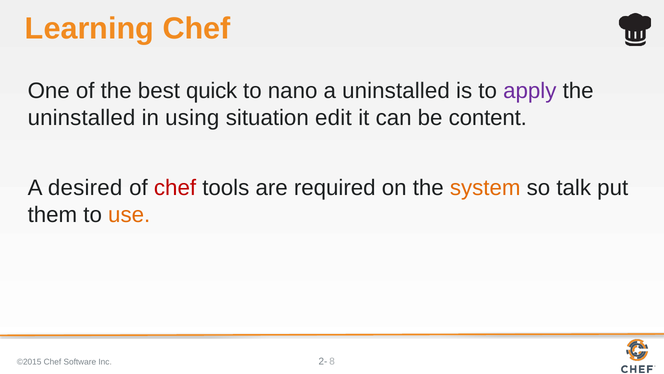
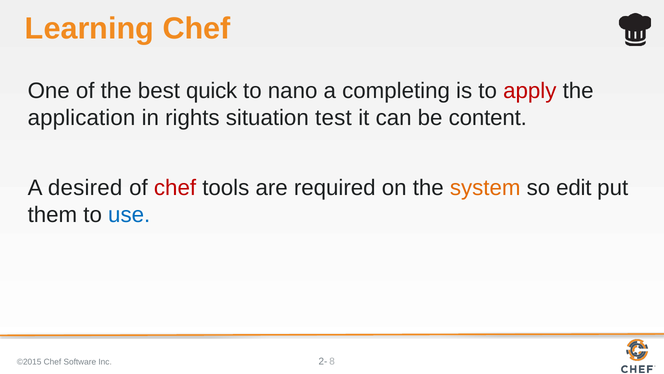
a uninstalled: uninstalled -> completing (396, 91)
apply colour: purple -> red (530, 91)
uninstalled: uninstalled -> application (81, 118)
using: using -> rights (192, 118)
edit: edit -> test (333, 118)
talk: talk -> edit (574, 188)
use colour: orange -> blue (129, 214)
